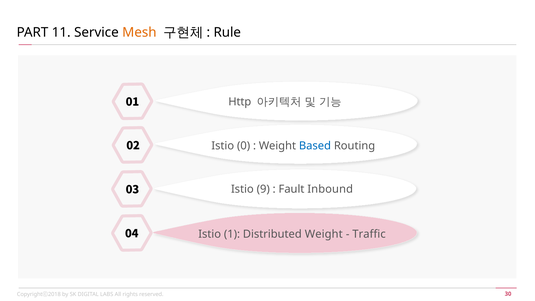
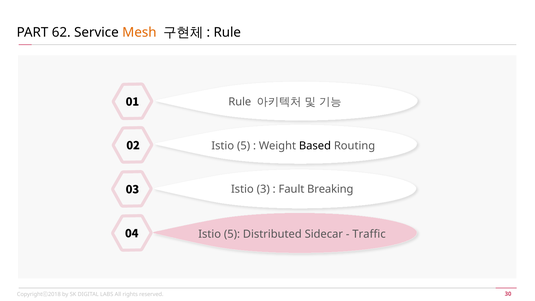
11: 11 -> 62 (61, 32)
01 Http: Http -> Rule (240, 102)
0: 0 -> 5 (244, 146)
Based colour: blue -> black (315, 146)
9: 9 -> 3 (263, 189)
Inbound: Inbound -> Breaking (330, 189)
04 Istio 1: 1 -> 5 (232, 234)
Distributed Weight: Weight -> Sidecar (324, 234)
